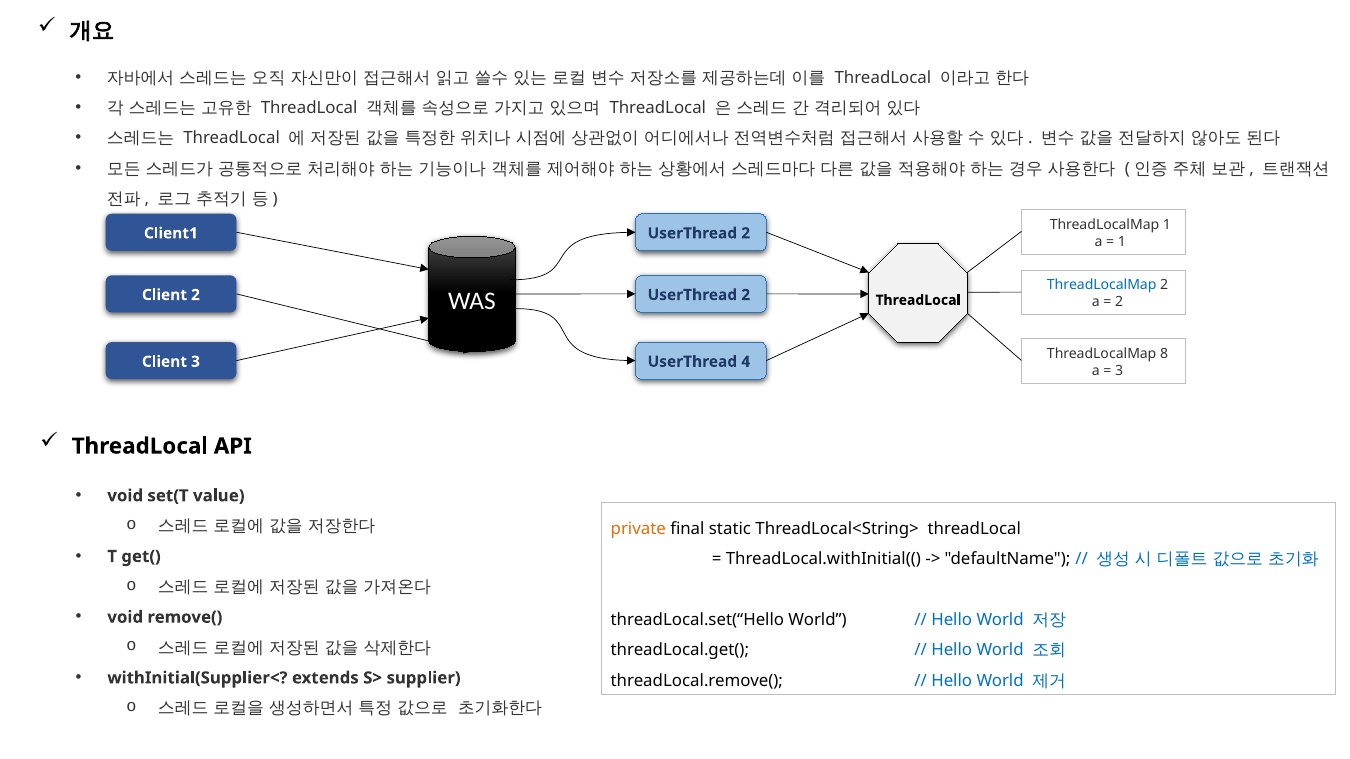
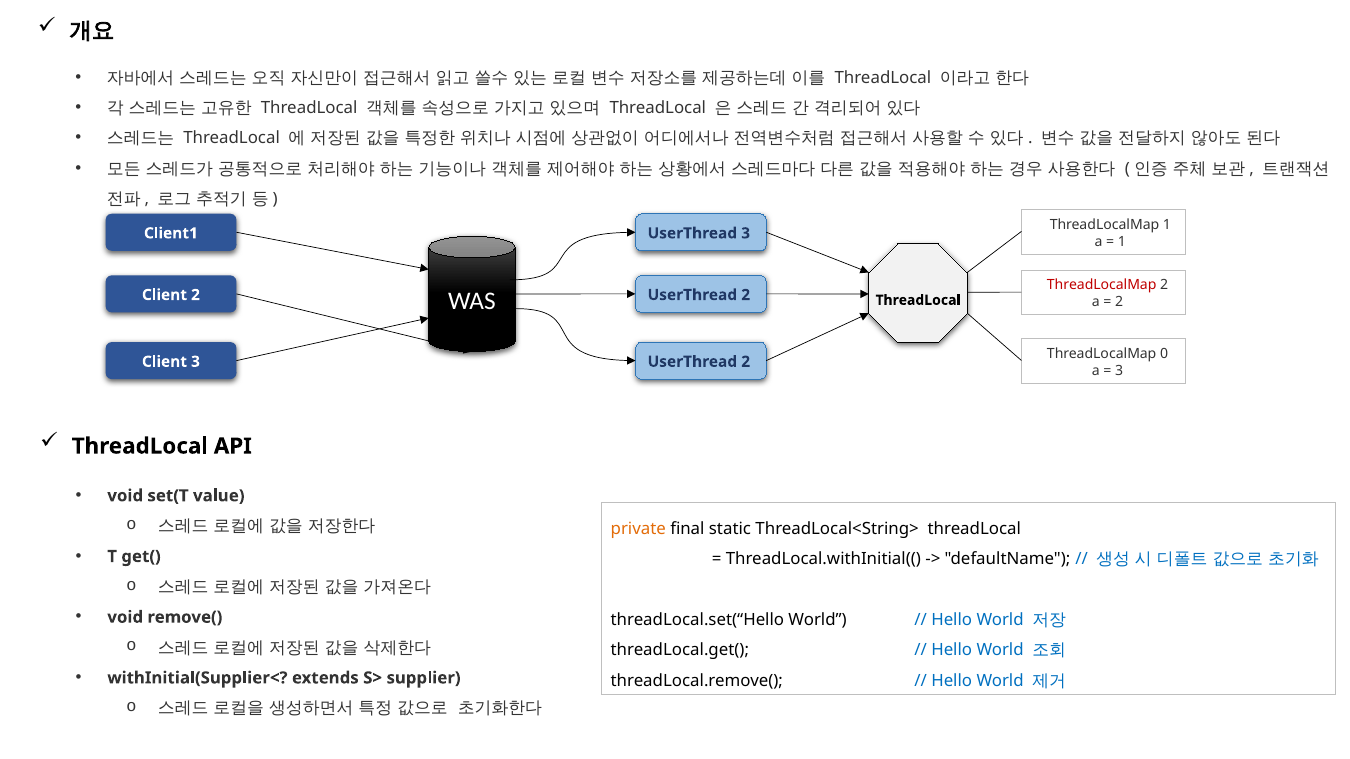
2: 2 -> 3 (746, 233)
ThreadLocalMap colour: blue -> red (1102, 285)
8: 8 -> 0 (1164, 354)
4: 4 -> 2 (746, 362)
